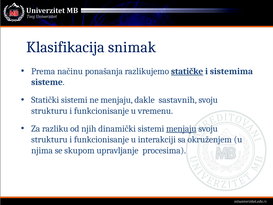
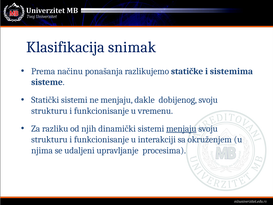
statičke underline: present -> none (187, 71)
sastavnih: sastavnih -> dobijenog (178, 100)
skupom: skupom -> udaljeni (79, 150)
